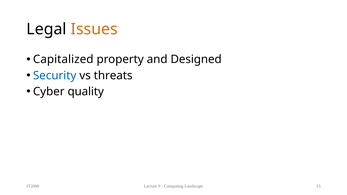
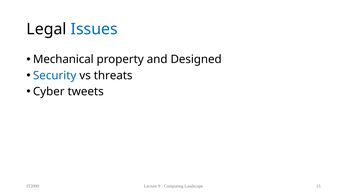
Issues colour: orange -> blue (94, 29)
Capitalized: Capitalized -> Mechanical (63, 59)
quality: quality -> tweets (86, 92)
